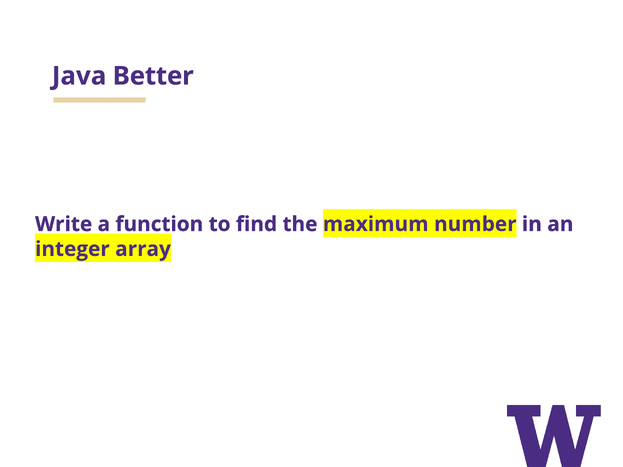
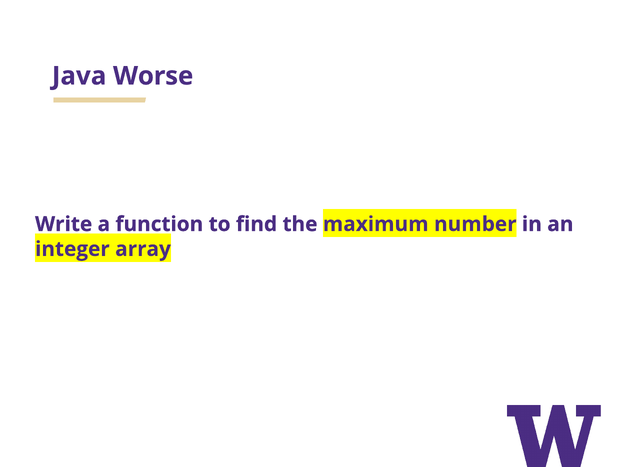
Better: Better -> Worse (153, 76)
